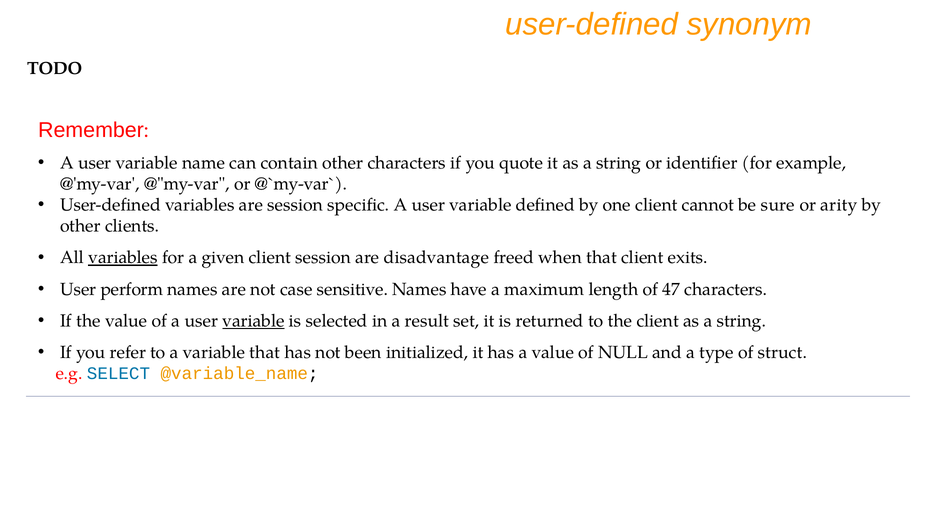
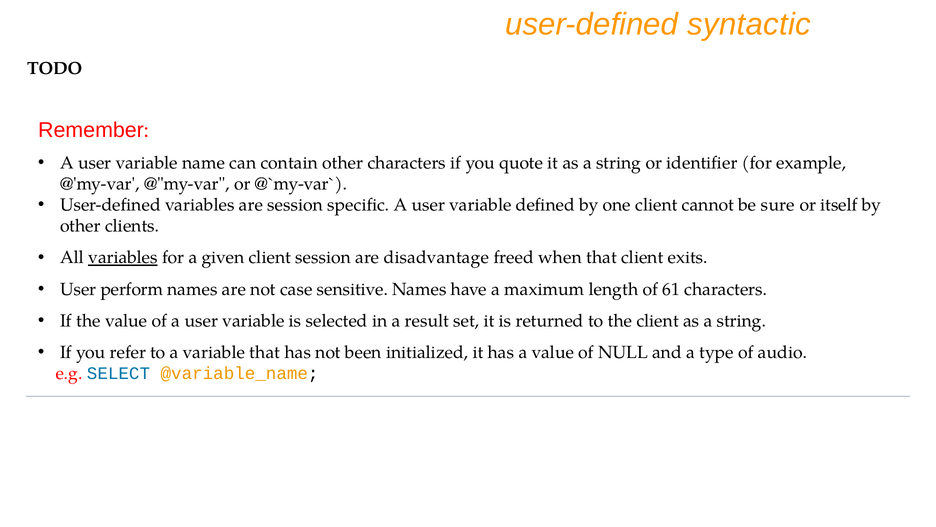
synonym: synonym -> syntactic (749, 24)
arity: arity -> itself (839, 205)
47: 47 -> 61 (671, 289)
variable underline: present -> none (253, 321)
struct: struct -> audio (783, 352)
